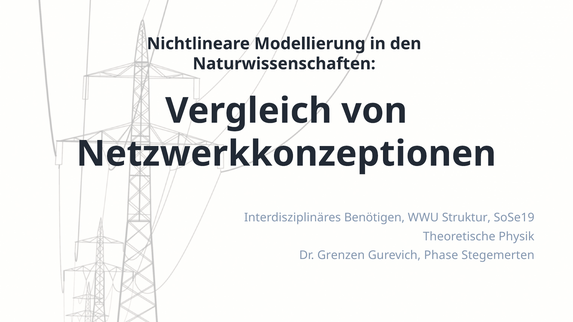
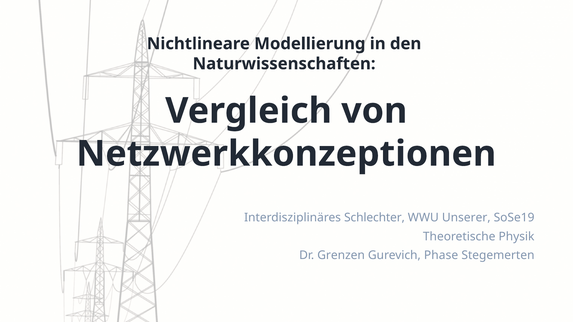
Benötigen: Benötigen -> Schlechter (374, 218)
Struktur: Struktur -> Unserer (466, 218)
